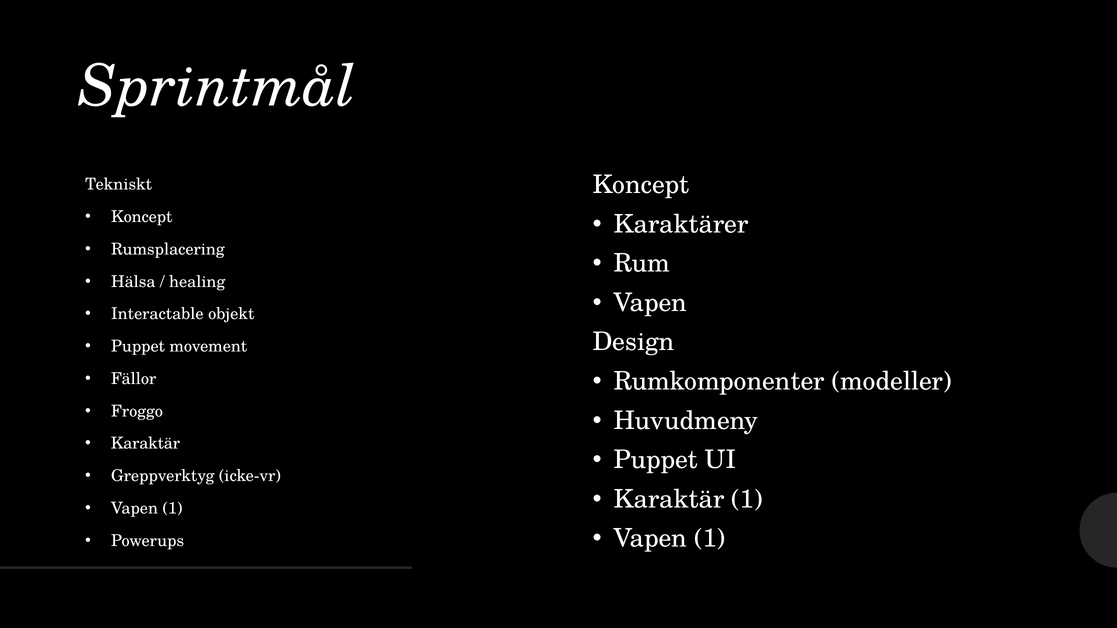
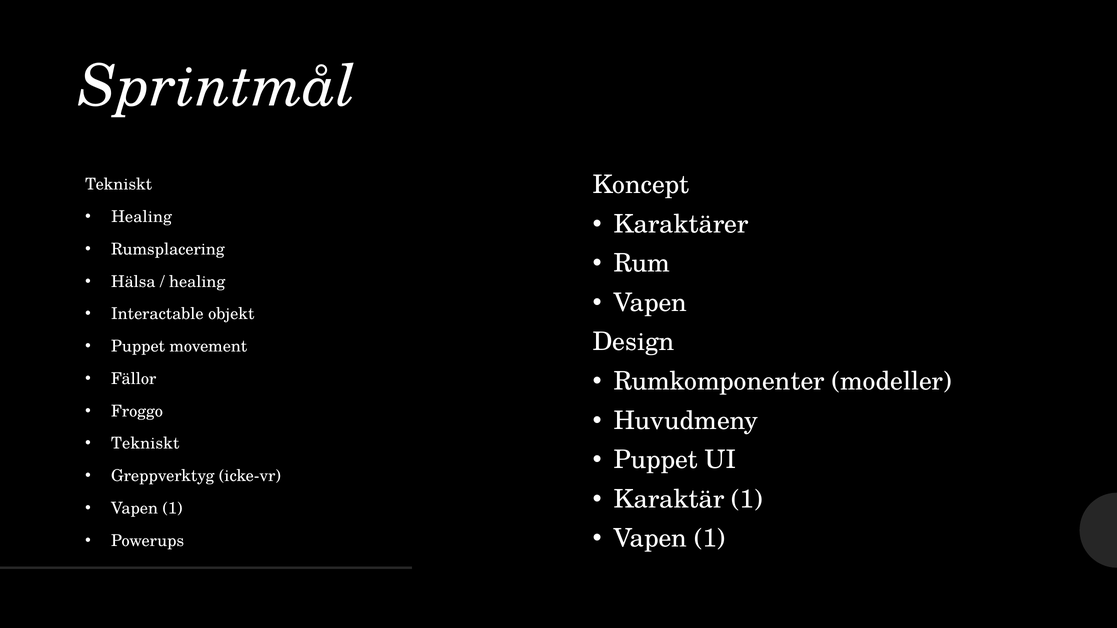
Koncept: Koncept -> Healing (142, 217)
Karaktär: Karaktär -> Tekniskt (145, 444)
